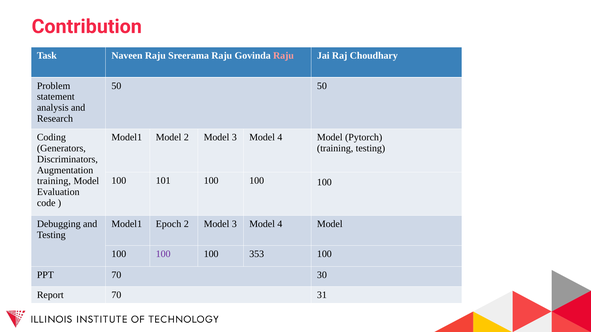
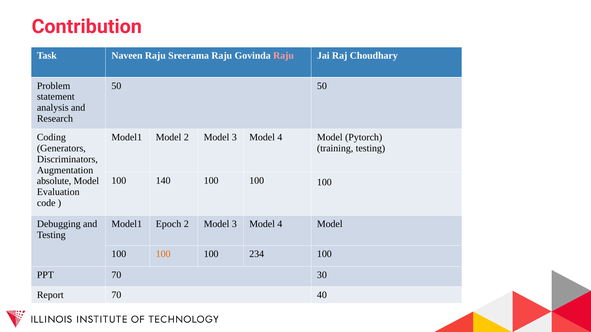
101: 101 -> 140 (163, 181)
training: training -> absolute (54, 181)
100 colour: purple -> orange (163, 254)
353: 353 -> 234 (257, 254)
31: 31 -> 40 (322, 295)
